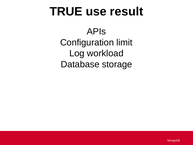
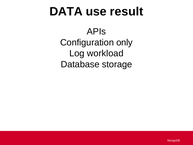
TRUE: TRUE -> DATA (66, 11)
limit: limit -> only (124, 42)
